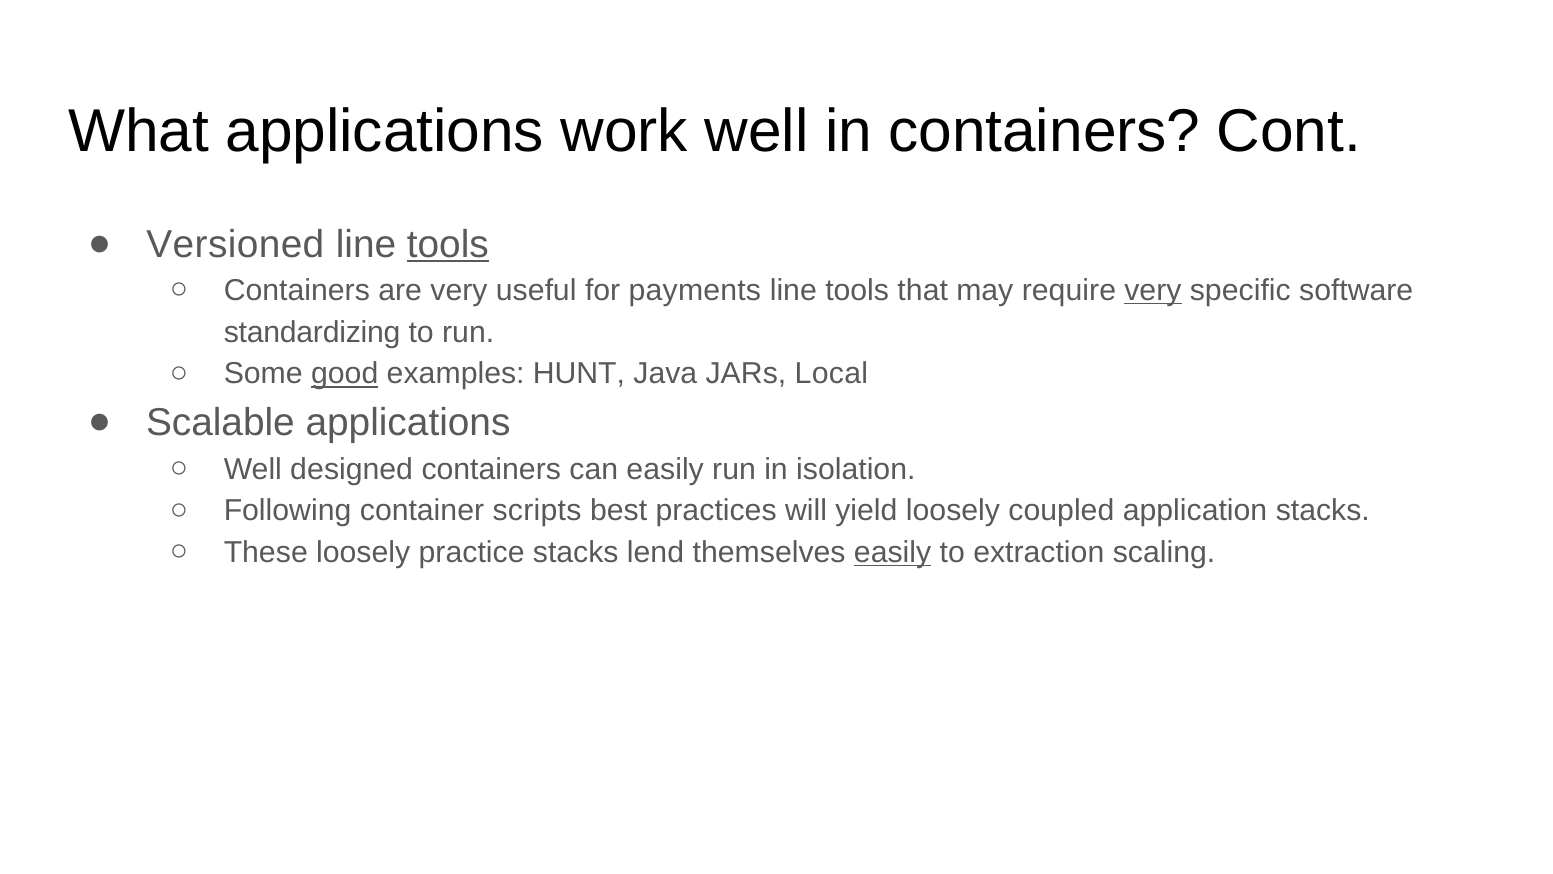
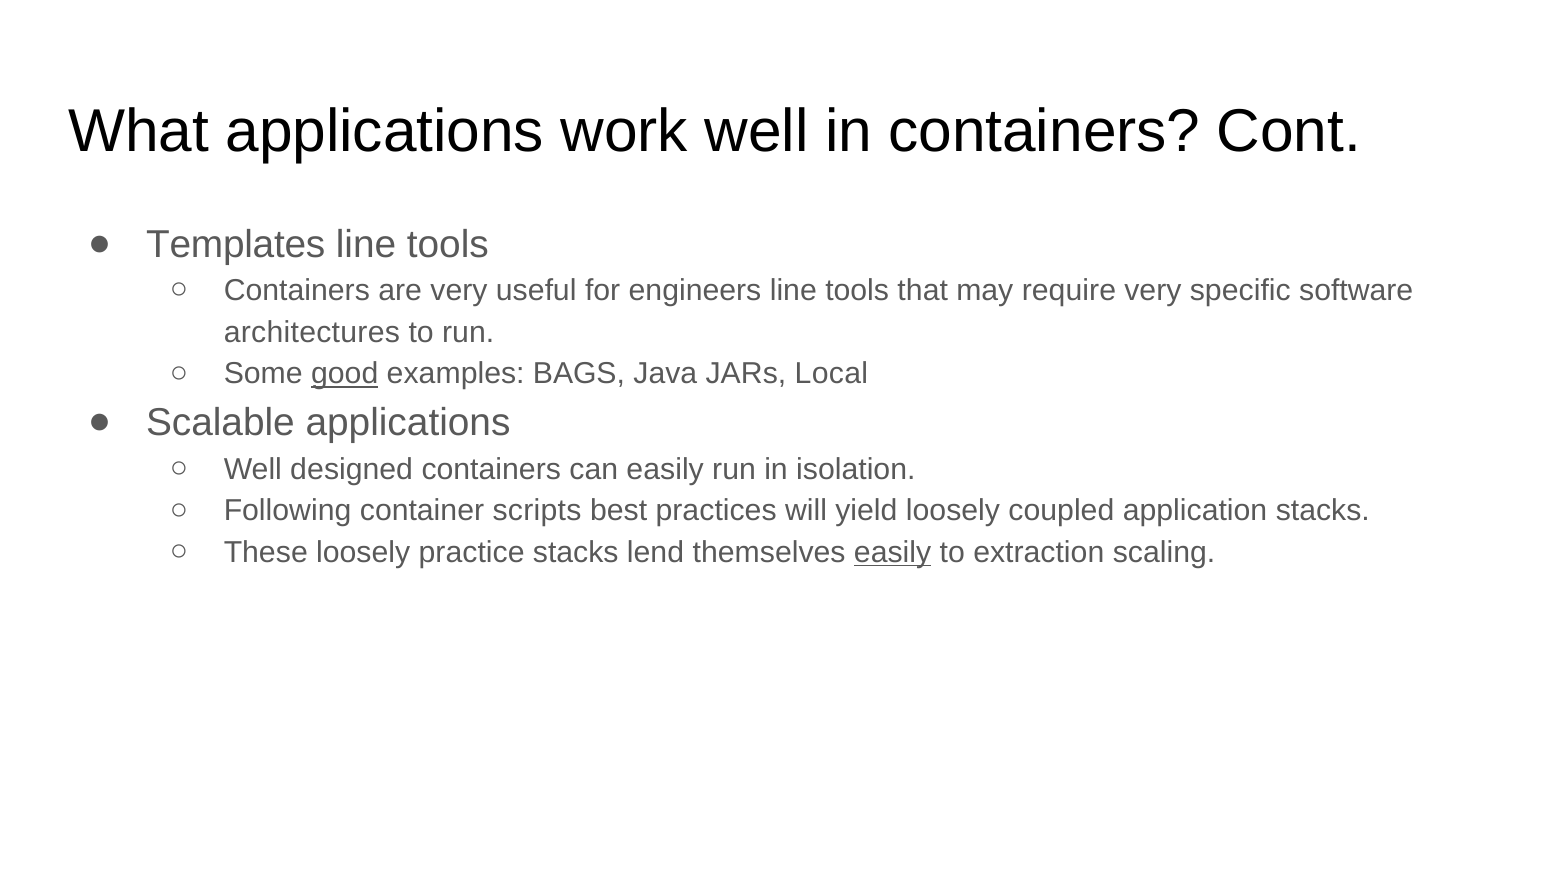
Versioned: Versioned -> Templates (236, 244)
tools underline: present -> none (448, 244)
payments: payments -> engineers (695, 290)
very underline: present -> none (1153, 290)
standardizing: standardizing -> architectures (312, 332)
HUNT: HUNT -> BAGS (579, 374)
